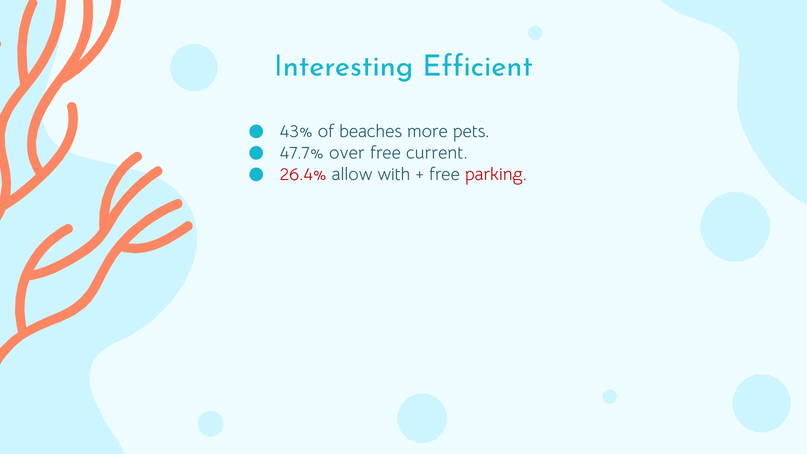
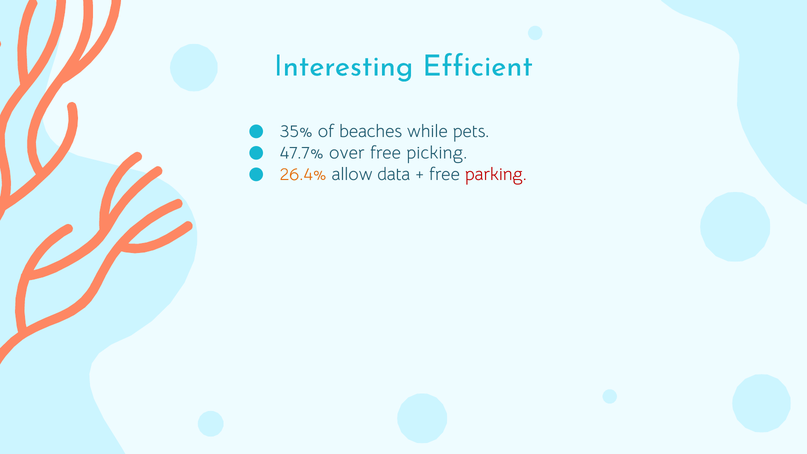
43%: 43% -> 35% (296, 131)
more: more -> while (427, 131)
current: current -> picking (437, 153)
26.4% colour: red -> orange (303, 174)
with: with -> data (394, 174)
